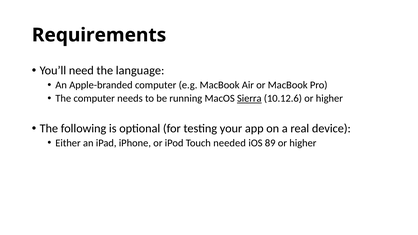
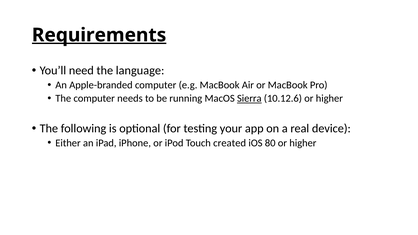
Requirements underline: none -> present (99, 35)
needed: needed -> created (230, 143)
89: 89 -> 80 (270, 143)
